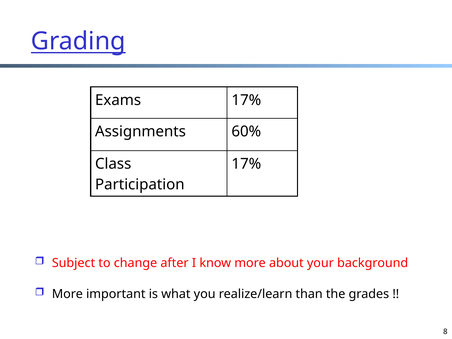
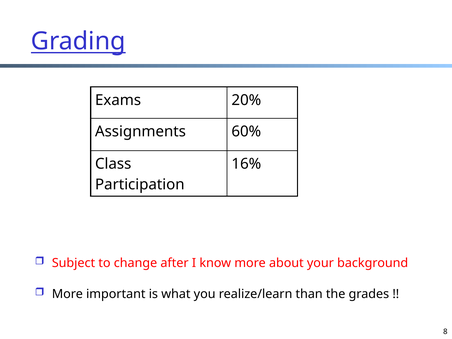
Exams 17%: 17% -> 20% (246, 100)
17%: 17% -> 16% (246, 164)
